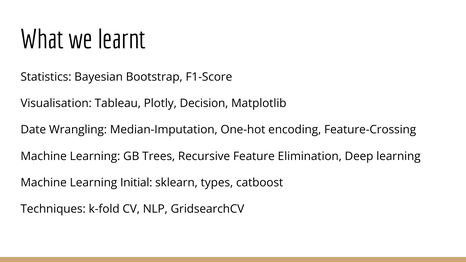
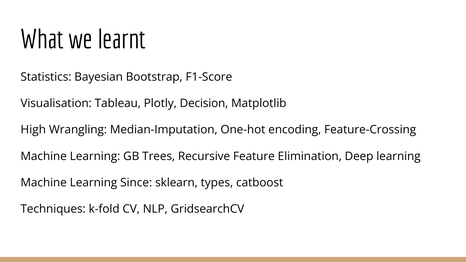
Date: Date -> High (33, 130)
Initial: Initial -> Since (136, 183)
